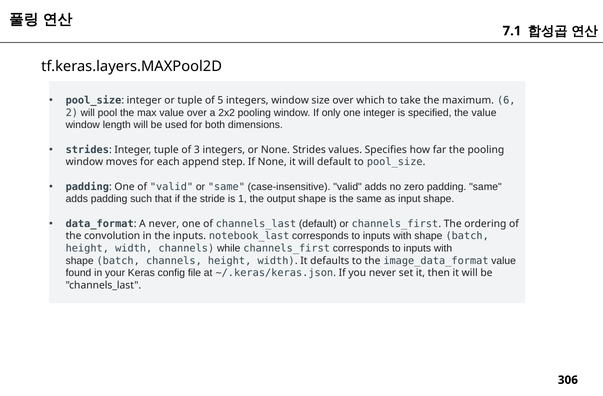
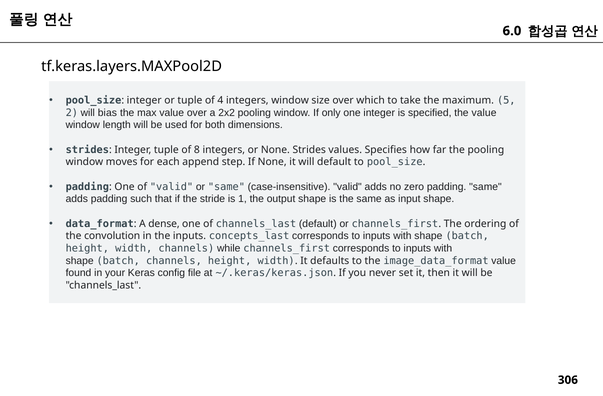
7.1: 7.1 -> 6.0 (512, 31)
5: 5 -> 4 (220, 100)
6: 6 -> 5 (506, 100)
pool: pool -> bias (107, 113)
3: 3 -> 8 (197, 150)
A never: never -> dense (164, 224)
notebook_last: notebook_last -> concepts_last (249, 236)
